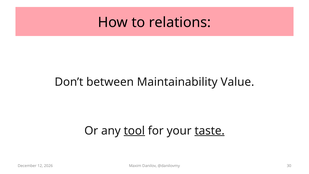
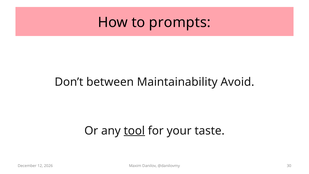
relations: relations -> prompts (180, 22)
Value: Value -> Avoid (237, 82)
taste underline: present -> none (210, 131)
